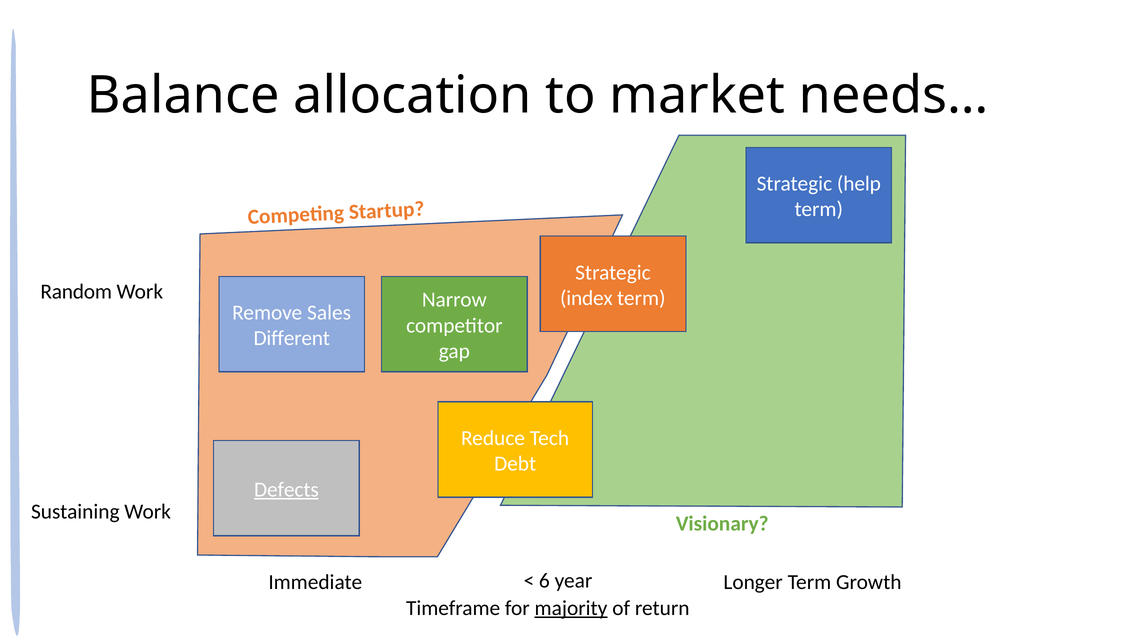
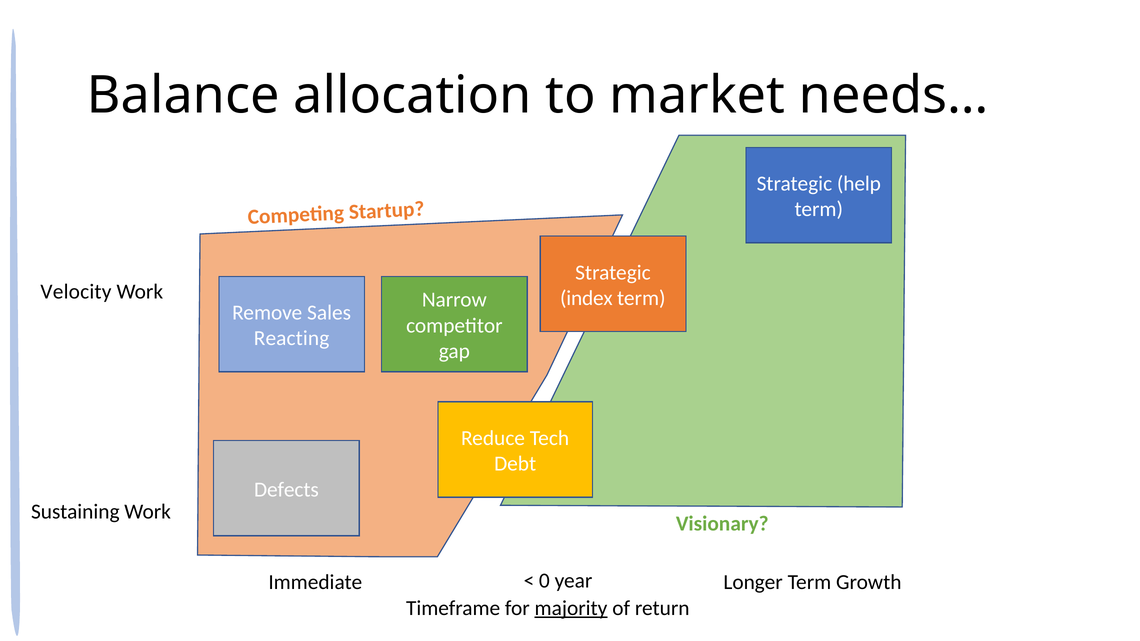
Random: Random -> Velocity (76, 292)
Different: Different -> Reacting (292, 339)
Defects underline: present -> none (286, 490)
6: 6 -> 0 (544, 581)
